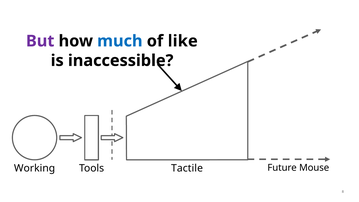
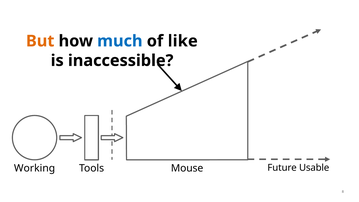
But colour: purple -> orange (40, 41)
Mouse: Mouse -> Usable (314, 168)
Tactile: Tactile -> Mouse (187, 168)
